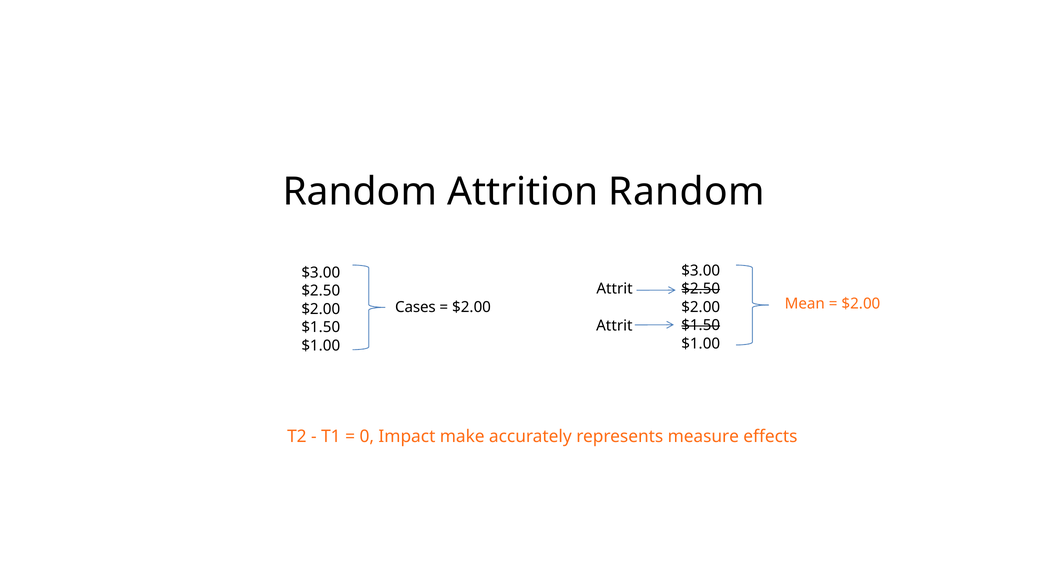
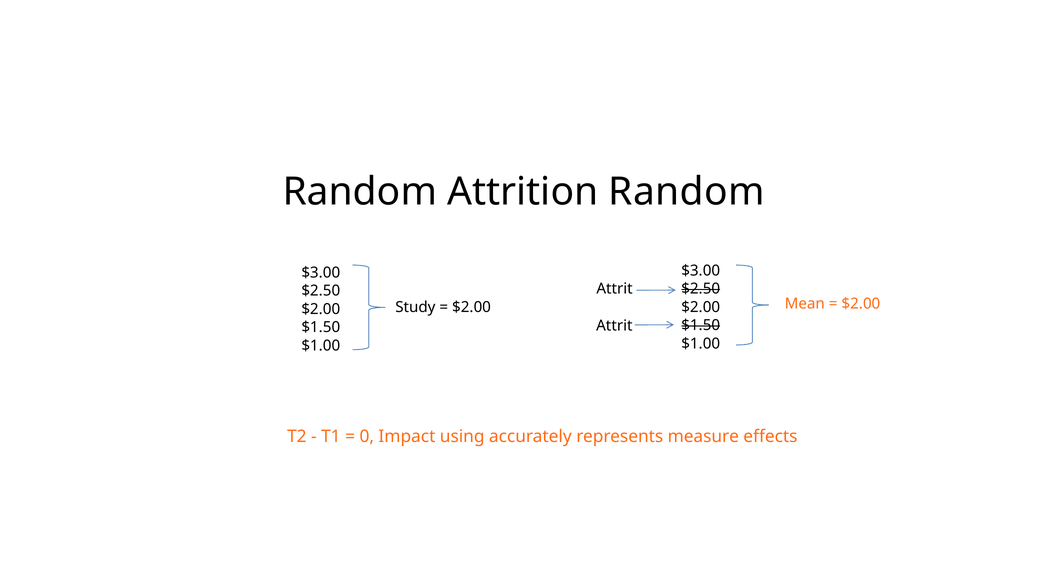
Cases: Cases -> Study (415, 307)
make: make -> using (462, 436)
